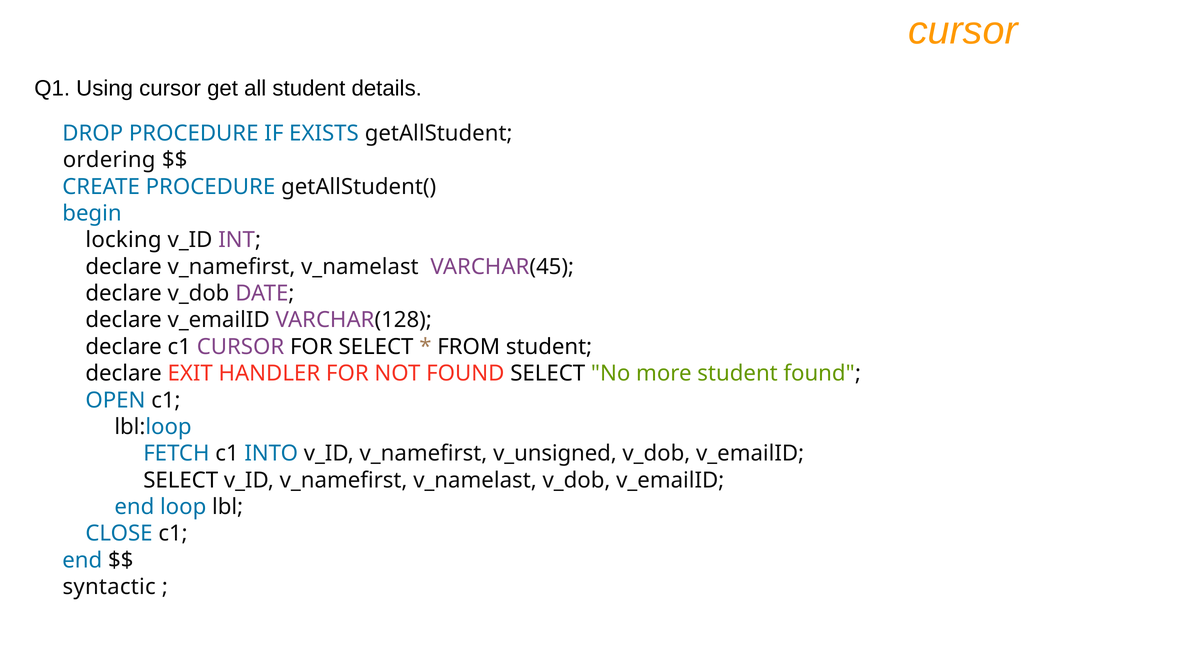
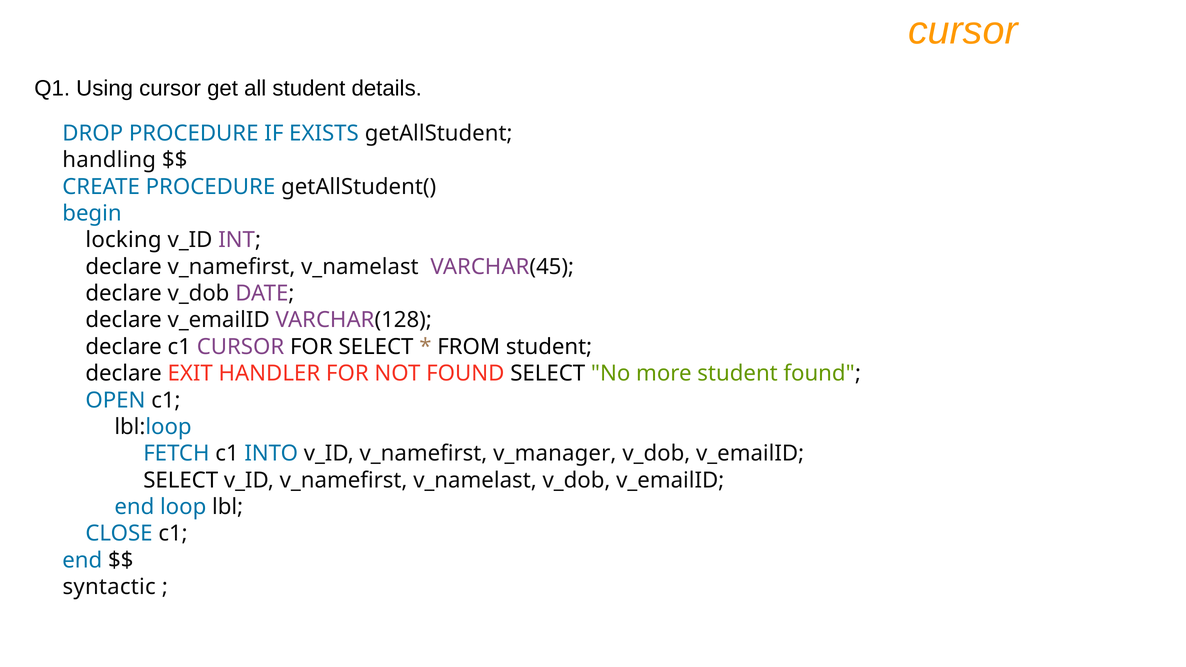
ordering: ordering -> handling (109, 160)
v_unsigned: v_unsigned -> v_manager (555, 454)
